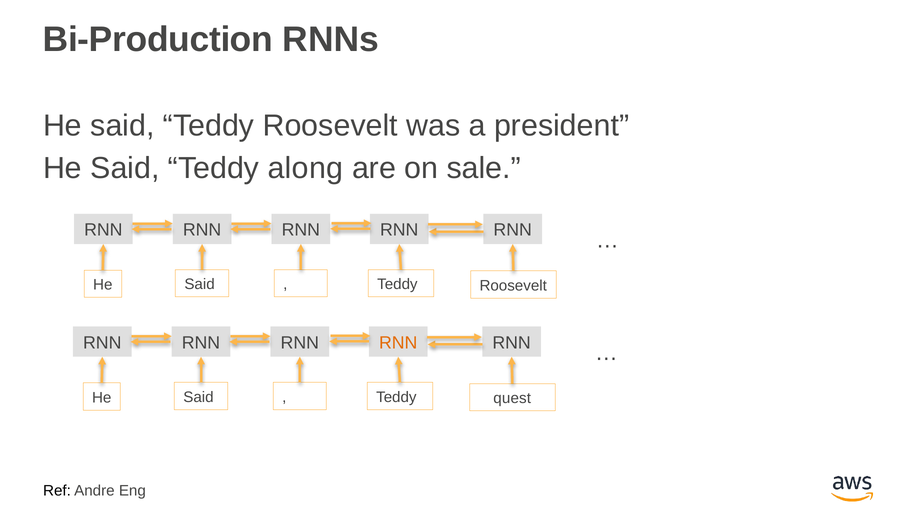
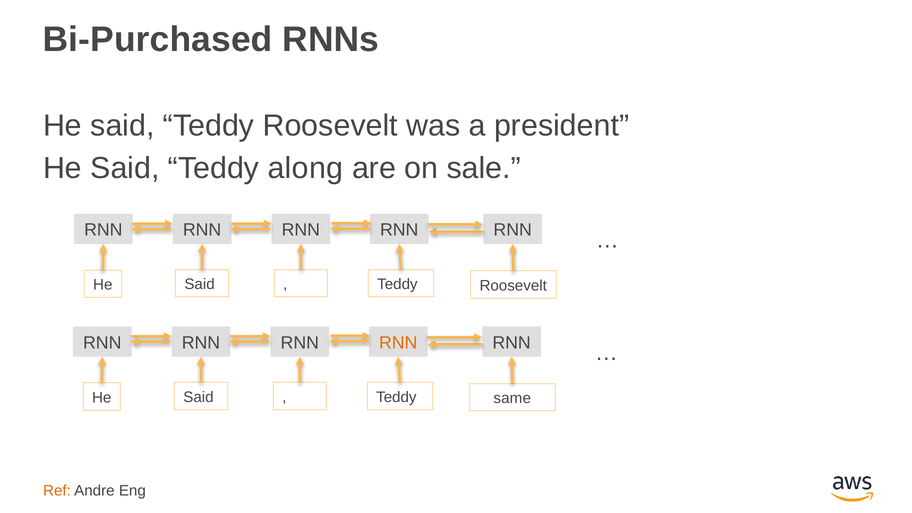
Bi-Production: Bi-Production -> Bi-Purchased (158, 40)
quest: quest -> same (512, 398)
Ref colour: black -> orange (57, 491)
